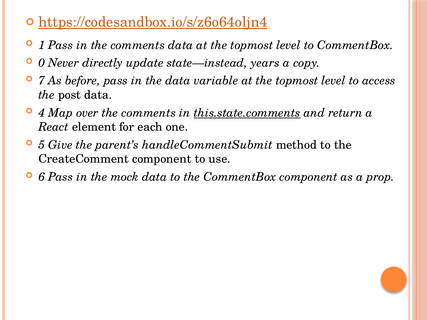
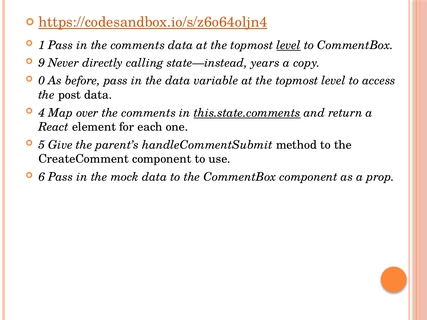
level underline: none -> present (289, 45)
0: 0 -> 9 (42, 63)
update: update -> calling (145, 63)
7: 7 -> 0 (42, 81)
